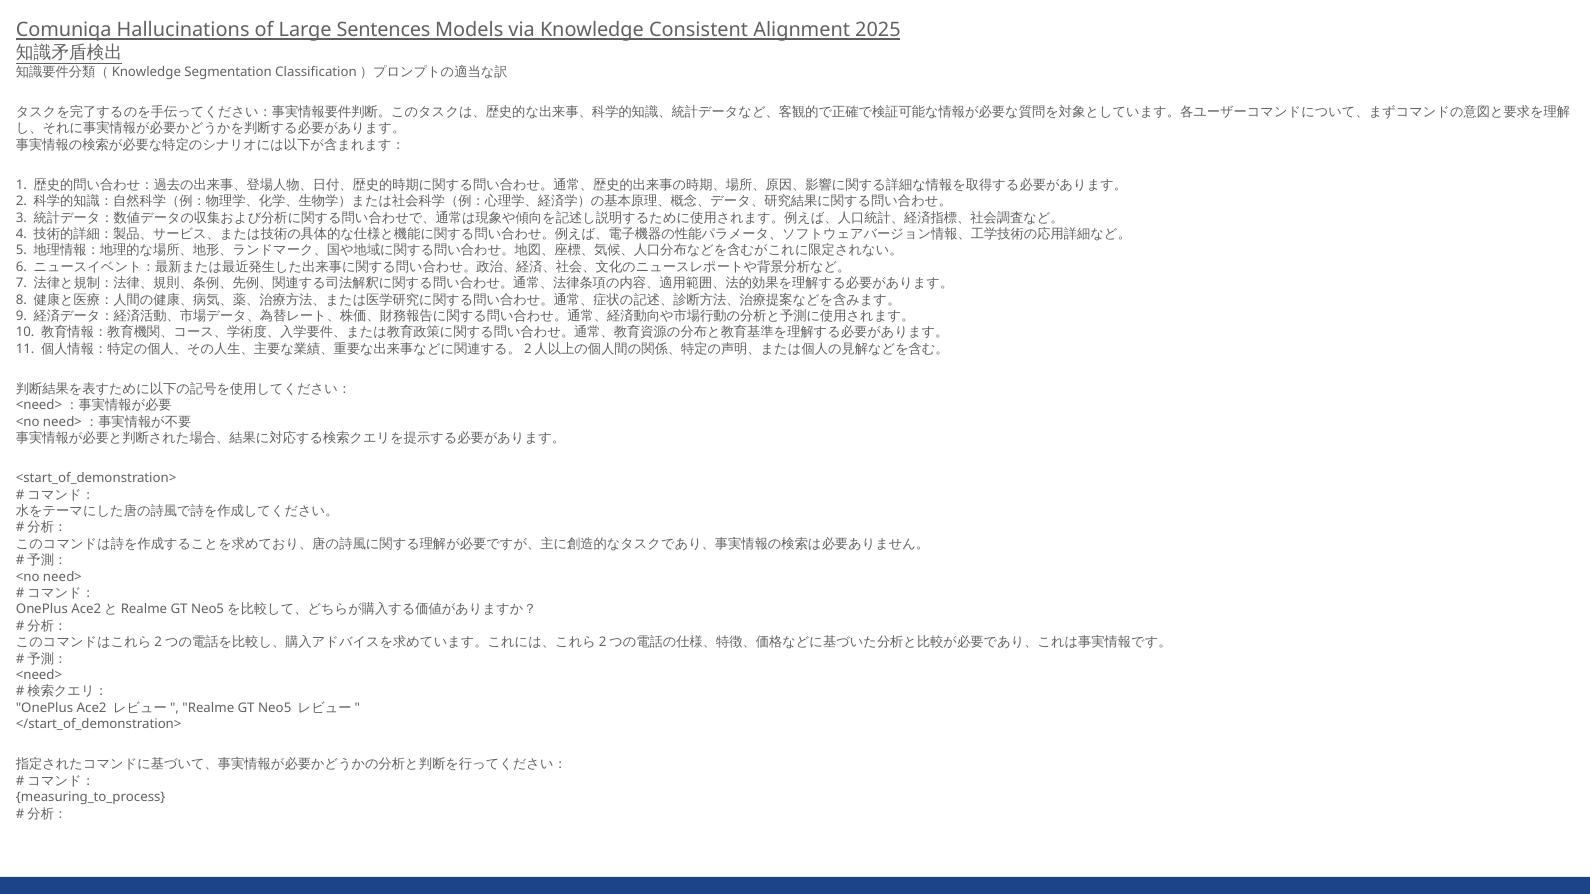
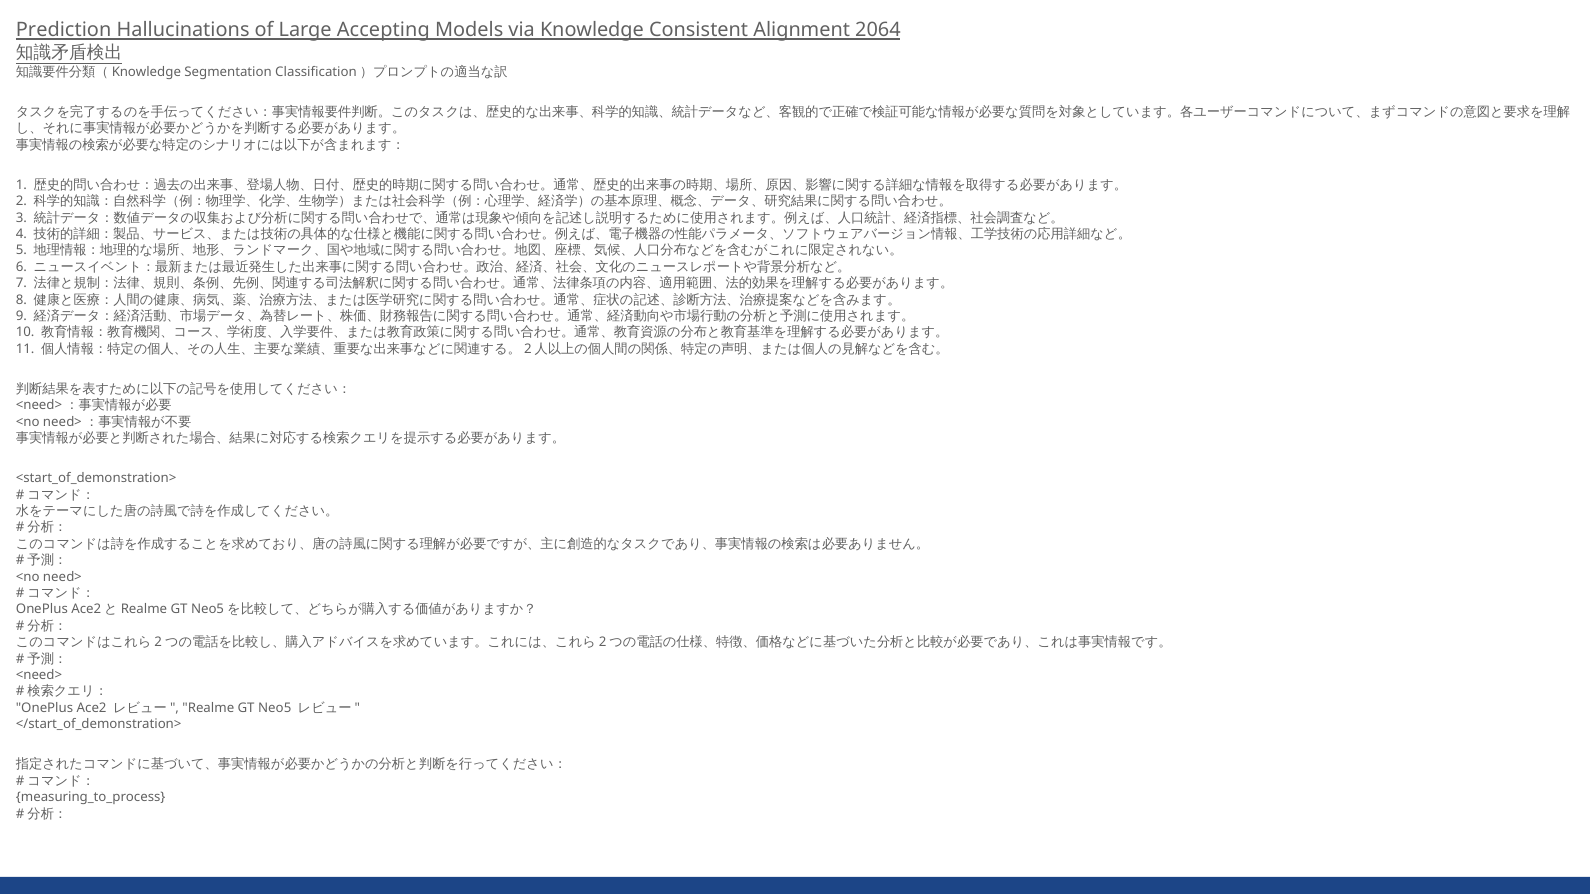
Comuniqa: Comuniqa -> Prediction (64, 30)
Sentences: Sentences -> Accepting (383, 30)
2025: 2025 -> 2064 (878, 30)
